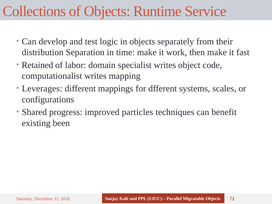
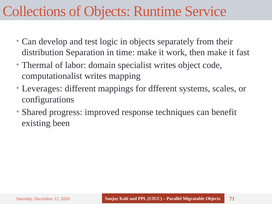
Retained: Retained -> Thermal (37, 65)
particles: particles -> response (138, 112)
